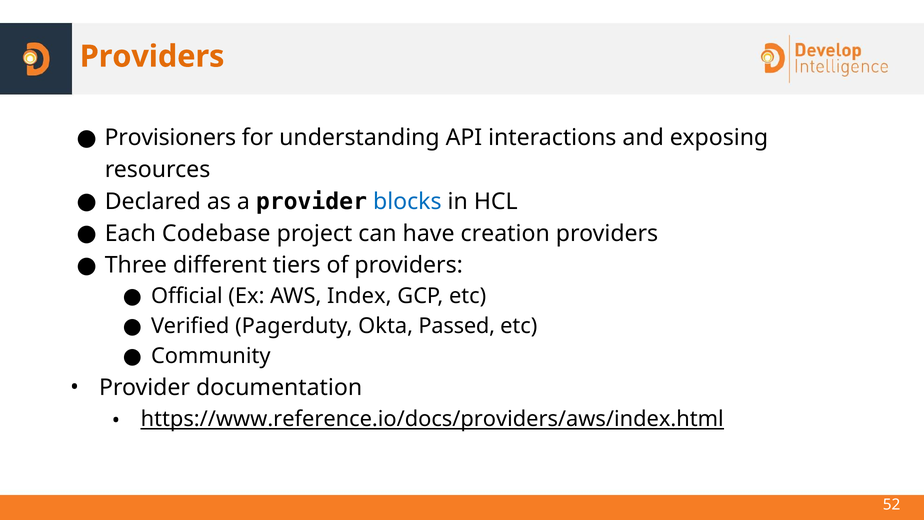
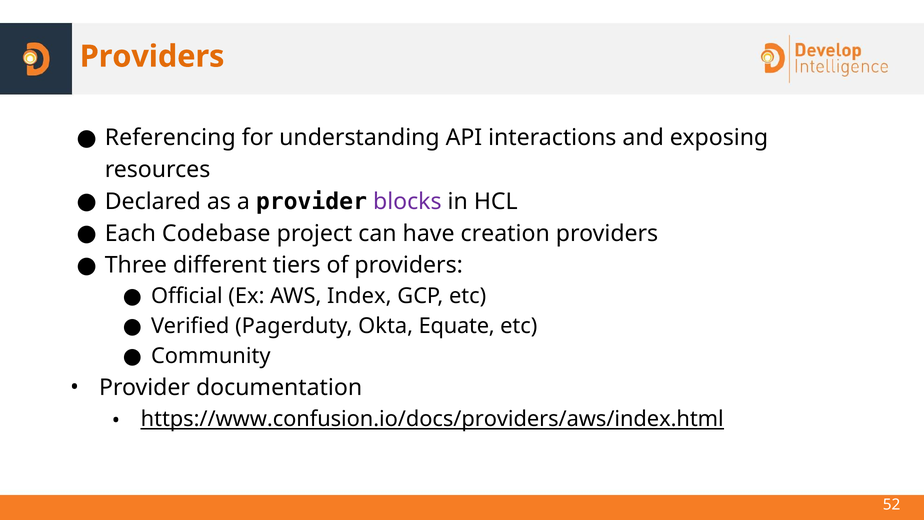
Provisioners: Provisioners -> Referencing (170, 138)
blocks colour: blue -> purple (407, 201)
Passed: Passed -> Equate (457, 326)
https://www.reference.io/docs/providers/aws/index.html: https://www.reference.io/docs/providers/aws/index.html -> https://www.confusion.io/docs/providers/aws/index.html (432, 419)
